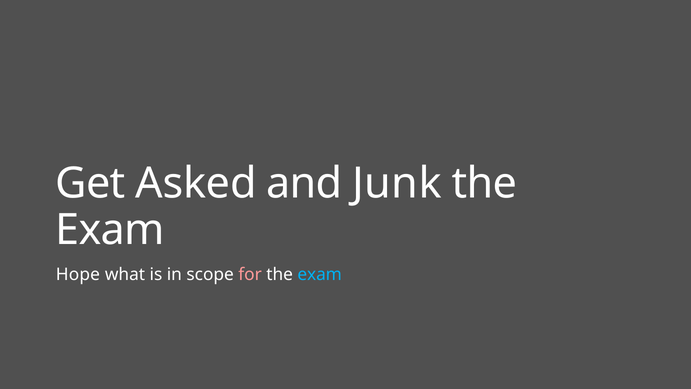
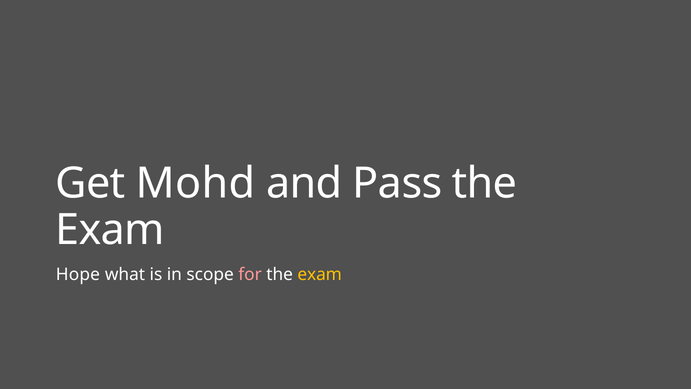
Asked: Asked -> Mohd (196, 183)
Junk: Junk -> Pass (397, 183)
exam colour: light blue -> yellow (320, 275)
